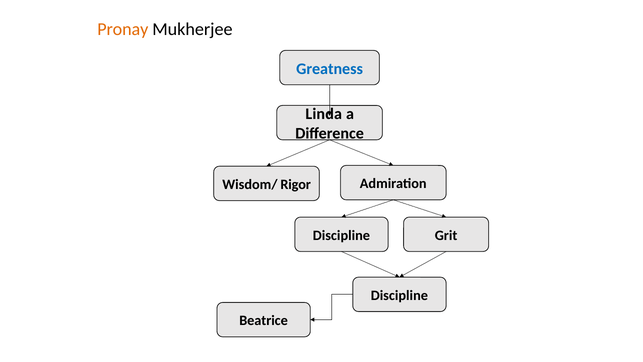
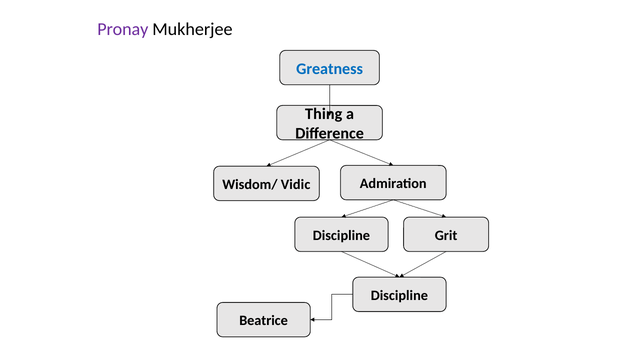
Pronay colour: orange -> purple (123, 29)
Linda: Linda -> Thing (324, 114)
Rigor: Rigor -> Vidic (296, 184)
